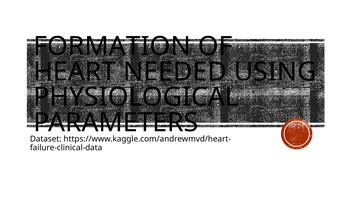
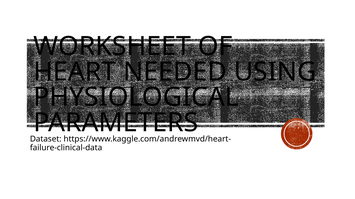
FORMATION: FORMATION -> WORKSHEET (112, 46)
